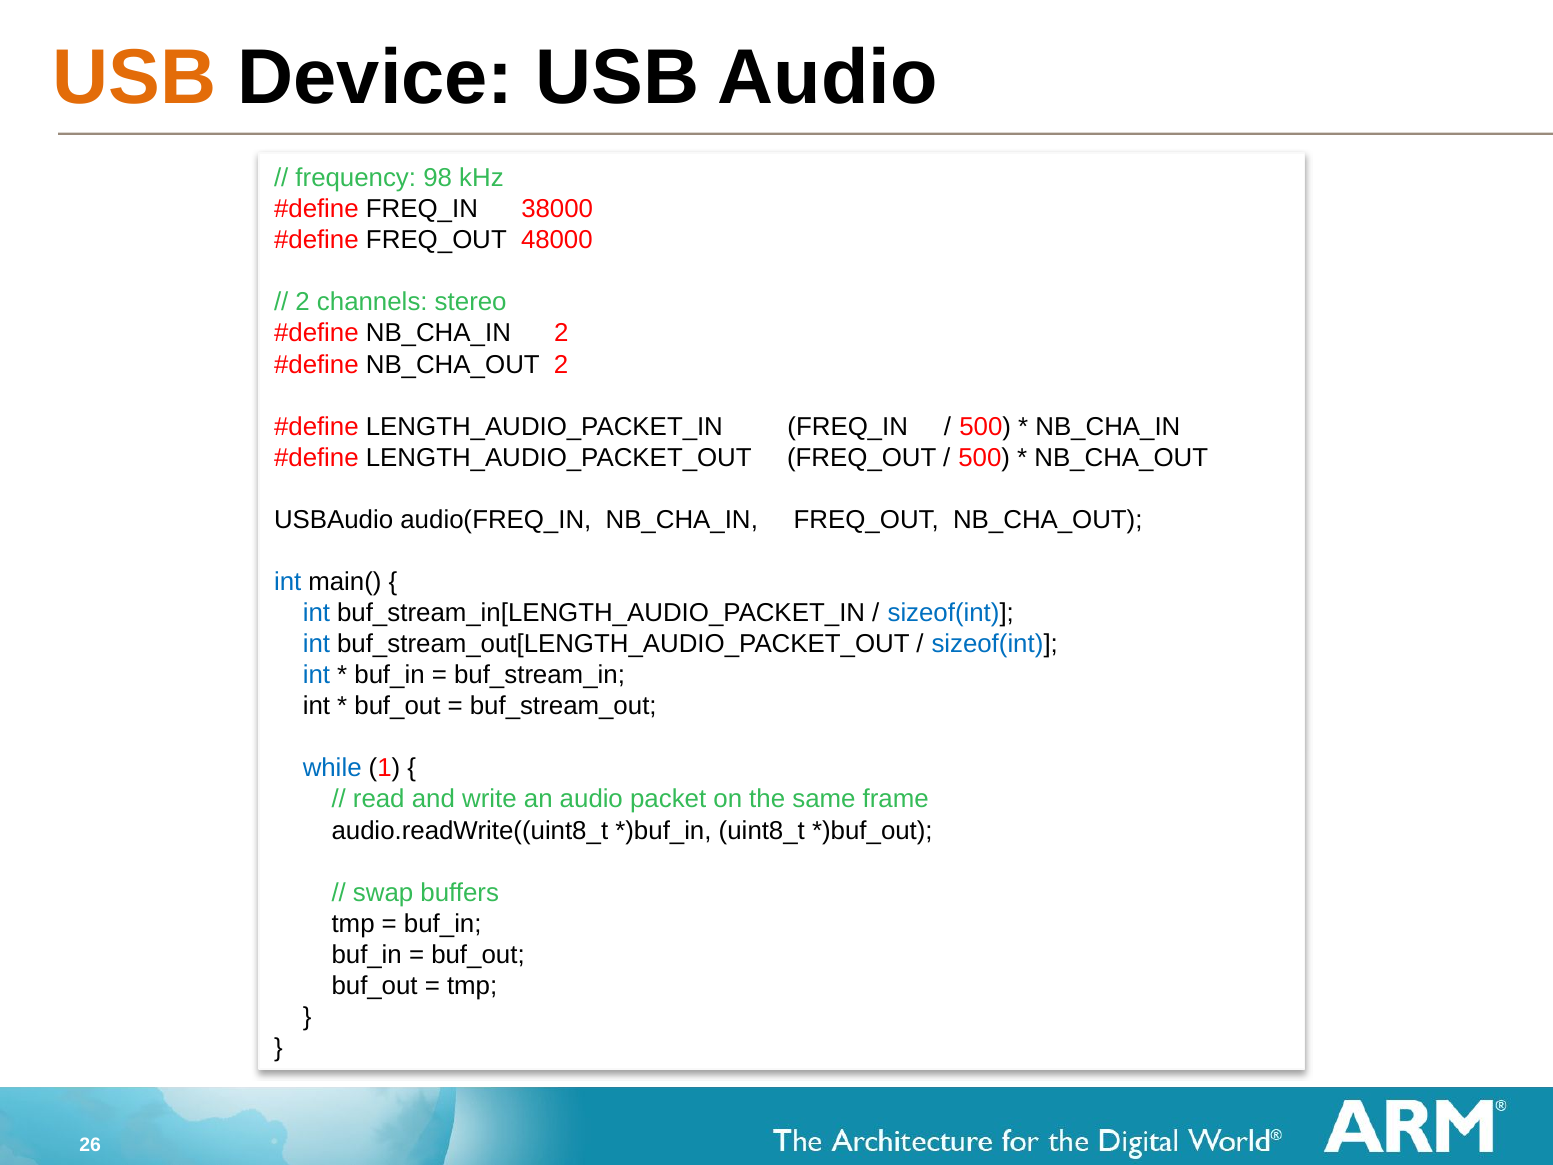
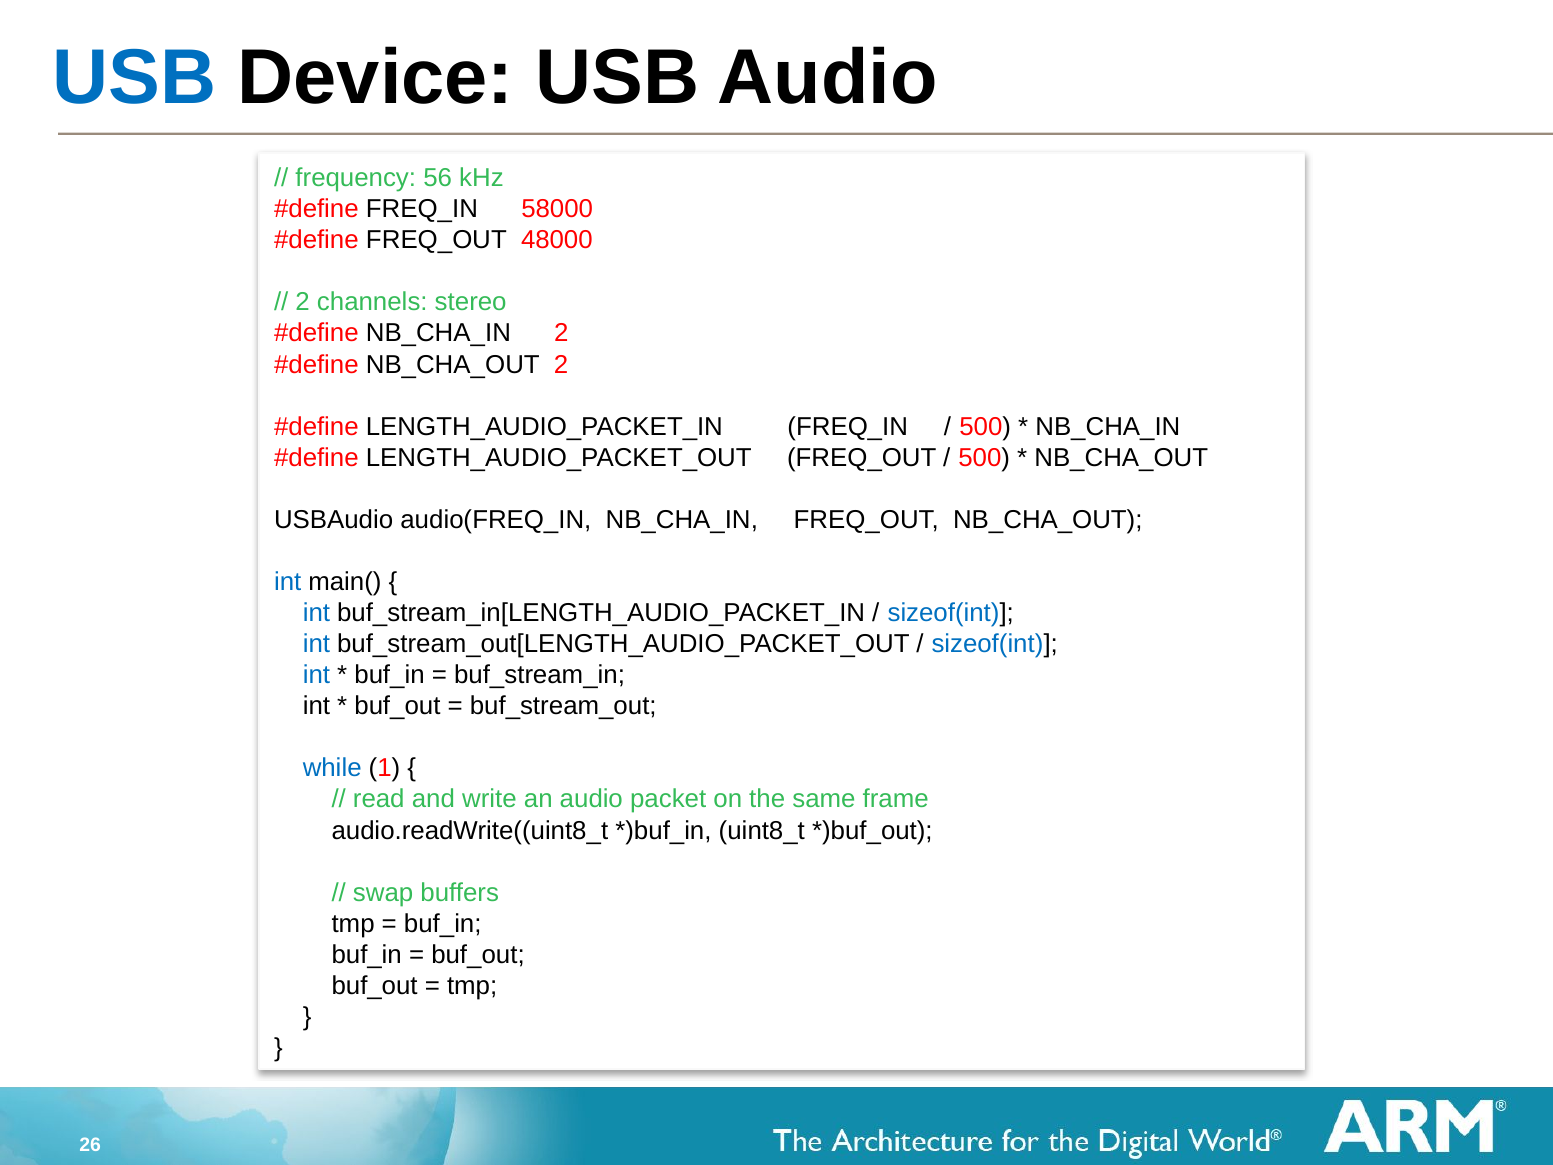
USB colour: orange -> blue (134, 78)
98: 98 -> 56 (438, 178)
38000: 38000 -> 58000 (557, 209)
